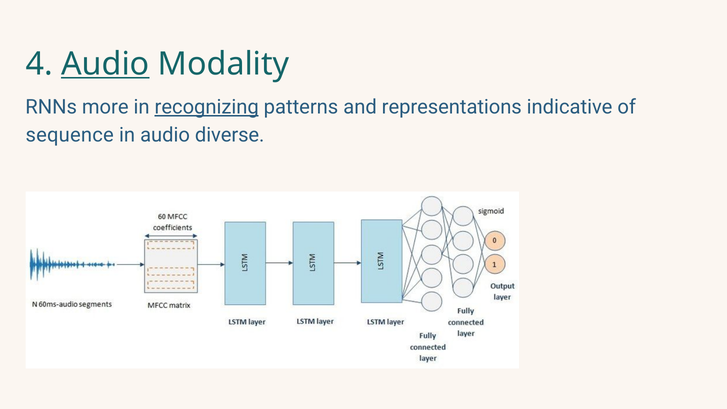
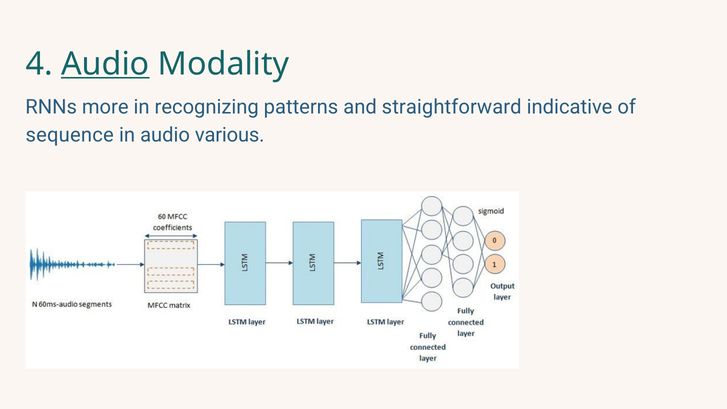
recognizing underline: present -> none (207, 107)
representations: representations -> straightforward (452, 107)
diverse: diverse -> various (230, 135)
